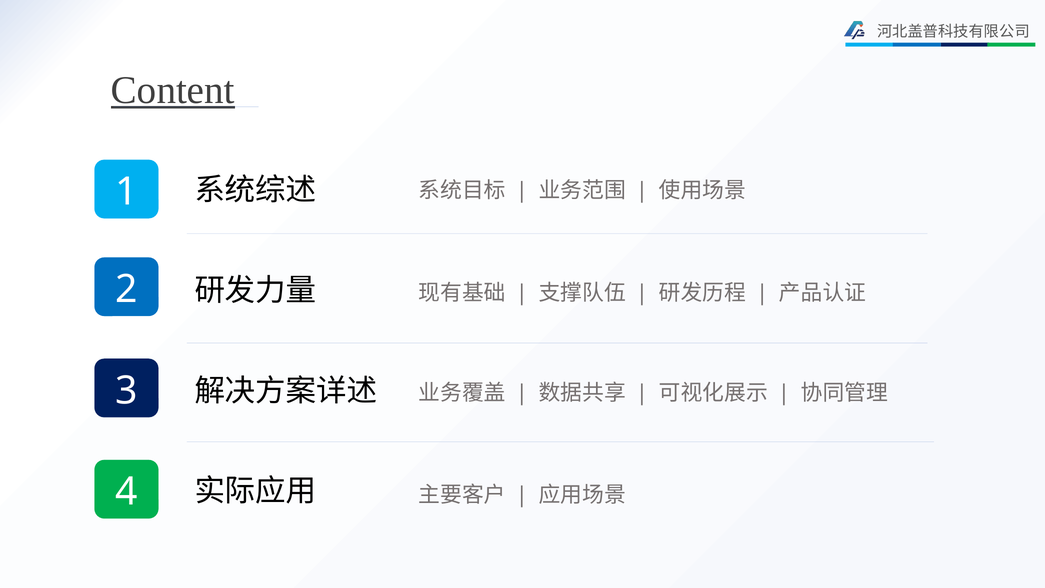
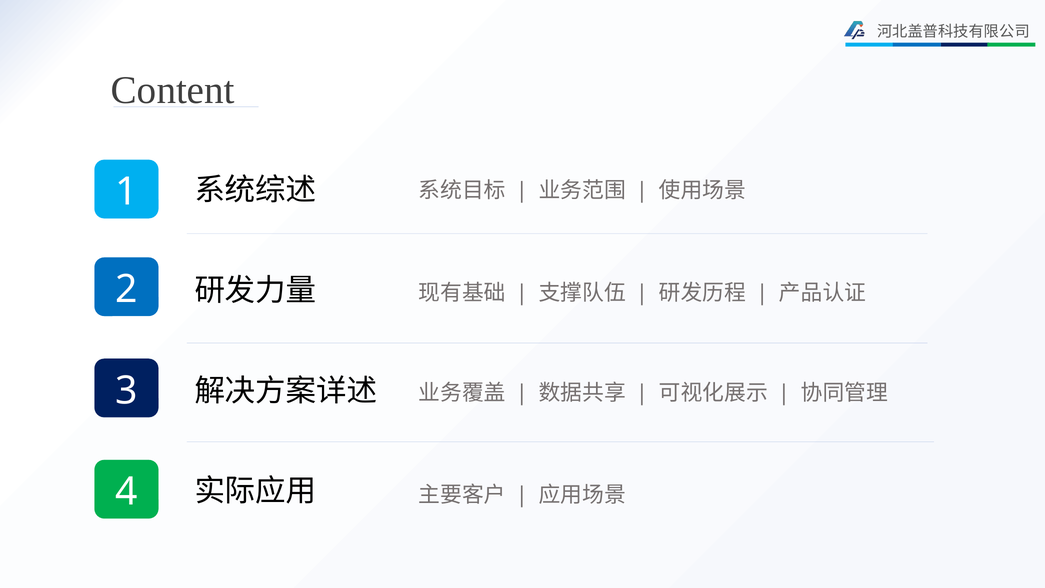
Content underline: present -> none (173, 90)
